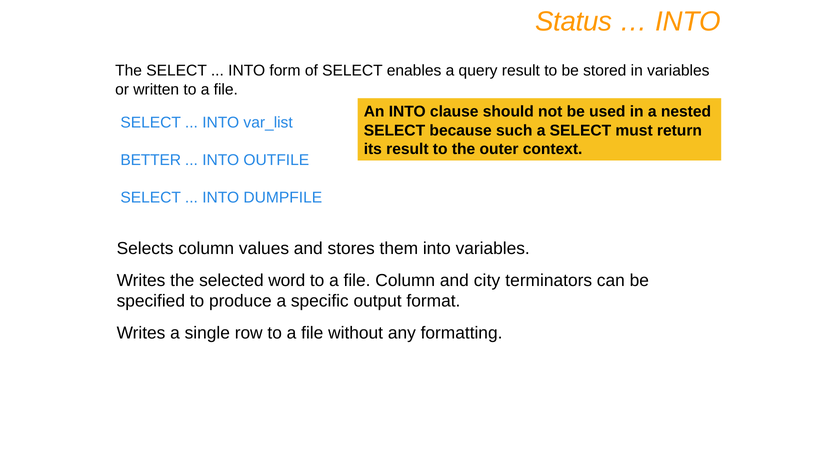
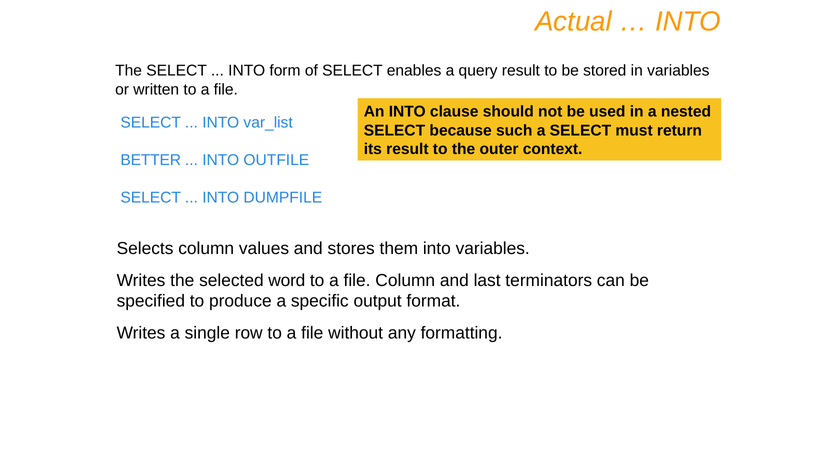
Status: Status -> Actual (573, 22)
city: city -> last (487, 280)
